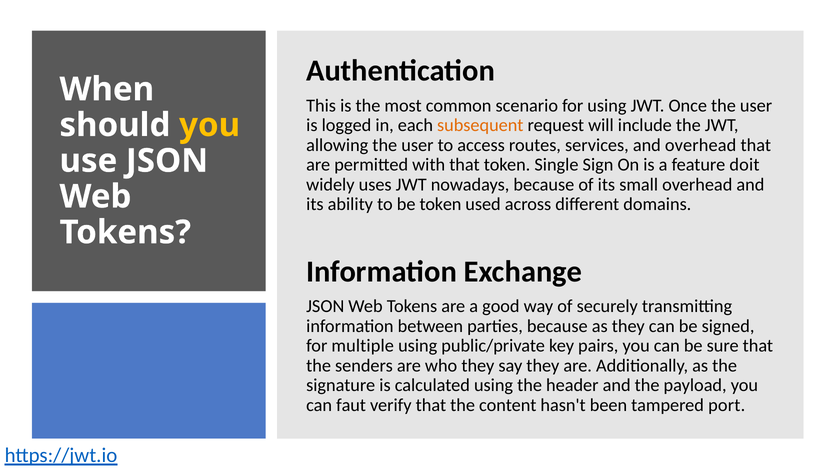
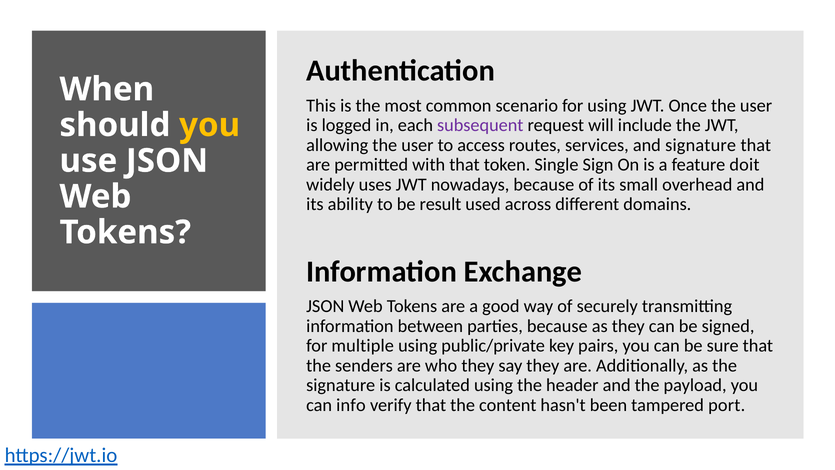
subsequent colour: orange -> purple (480, 125)
and overhead: overhead -> signature (701, 145)
be token: token -> result (440, 204)
faut: faut -> info (351, 405)
